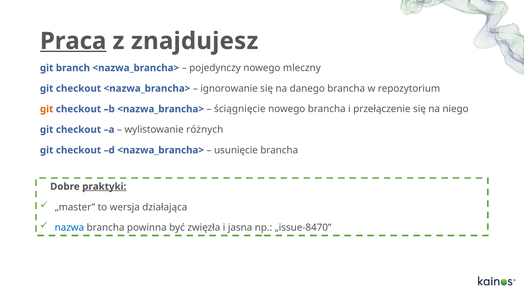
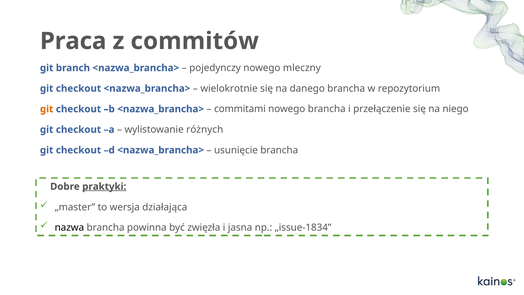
Praca underline: present -> none (73, 41)
znajdujesz: znajdujesz -> commitów (195, 41)
ignorowanie: ignorowanie -> wielokrotnie (229, 88)
ściągnięcie: ściągnięcie -> commitami (240, 109)
nazwa colour: blue -> black (69, 227)
„issue-8470: „issue-8470 -> „issue-1834 (303, 227)
